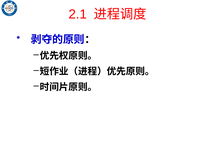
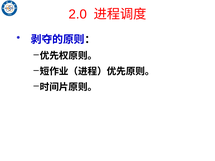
2.1: 2.1 -> 2.0 (78, 14)
